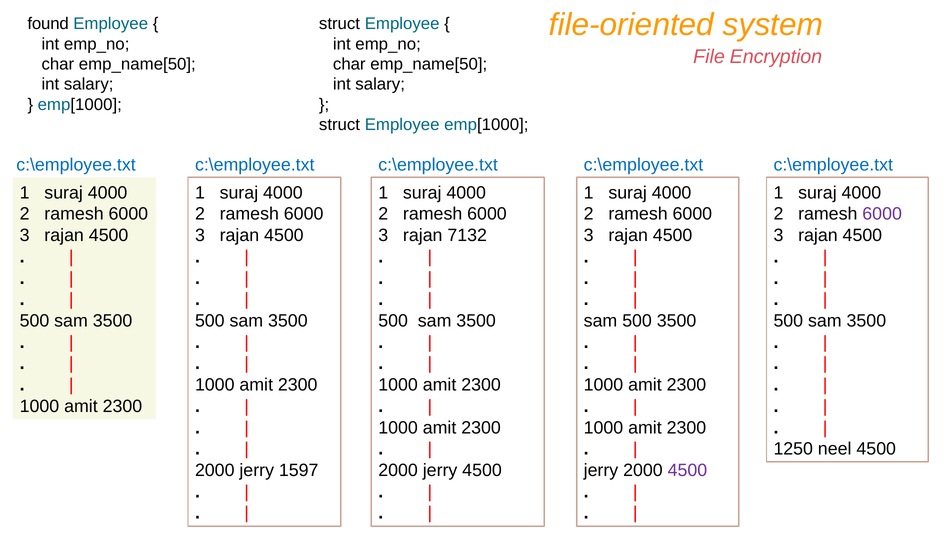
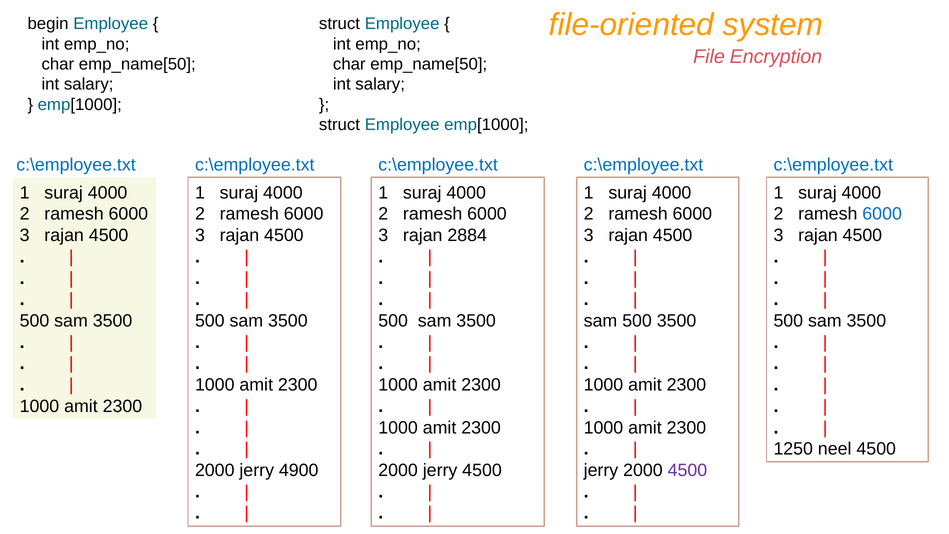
found: found -> begin (48, 24)
6000 colour: purple -> blue (882, 214)
7132: 7132 -> 2884 (467, 235)
1597: 1597 -> 4900 (299, 470)
